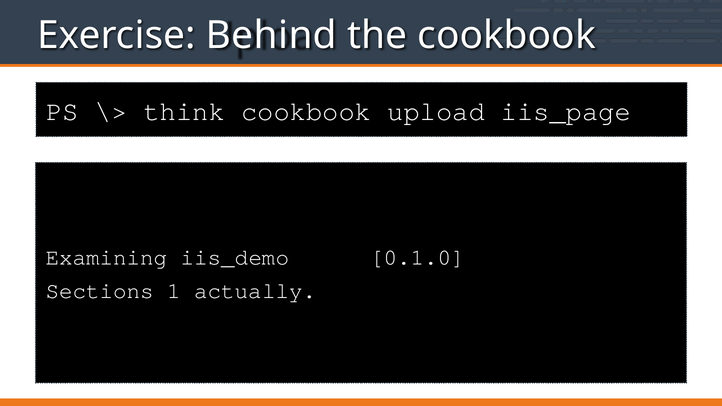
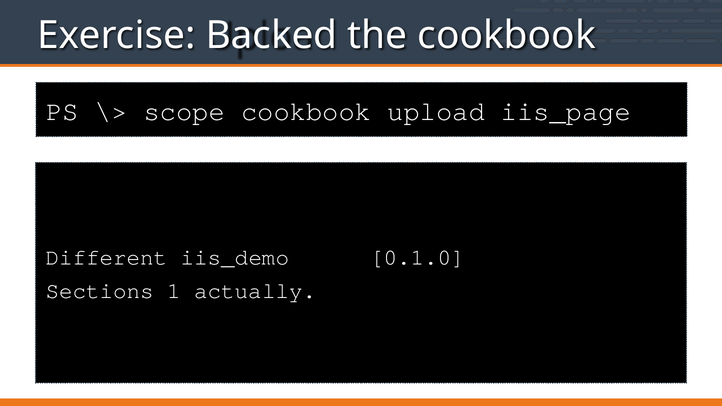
Behind: Behind -> Backed (272, 35)
think: think -> scope (184, 111)
Examining: Examining -> Different (107, 257)
